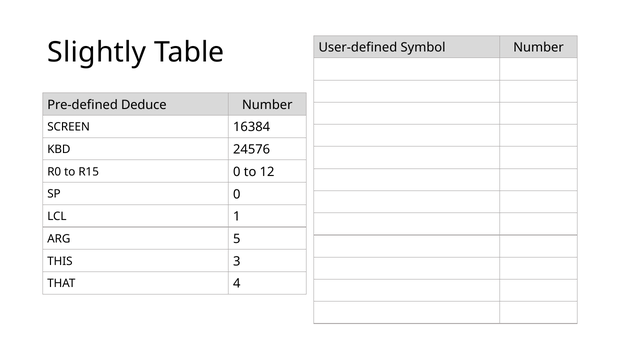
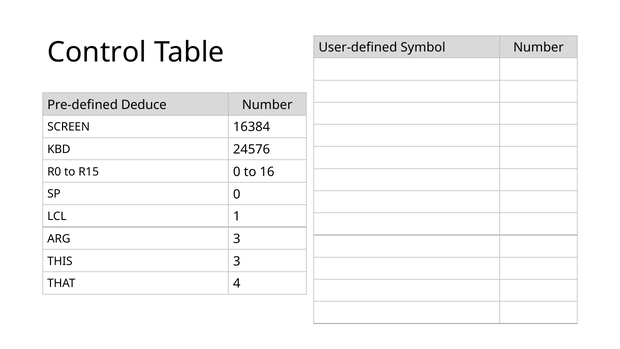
Slightly: Slightly -> Control (97, 52)
12: 12 -> 16 (267, 172)
ARG 5: 5 -> 3 (237, 239)
